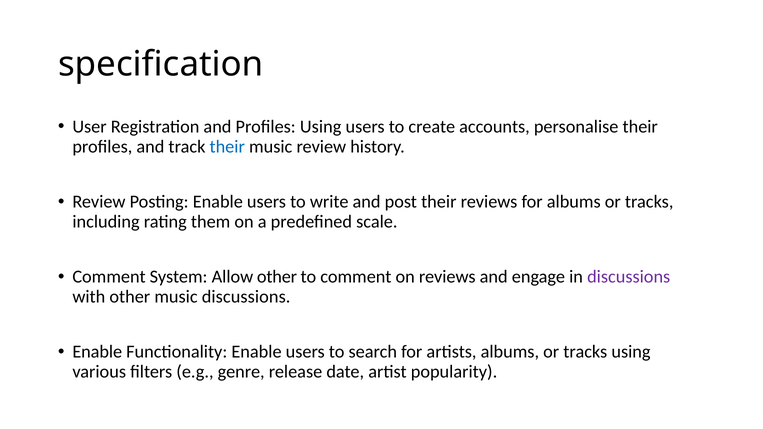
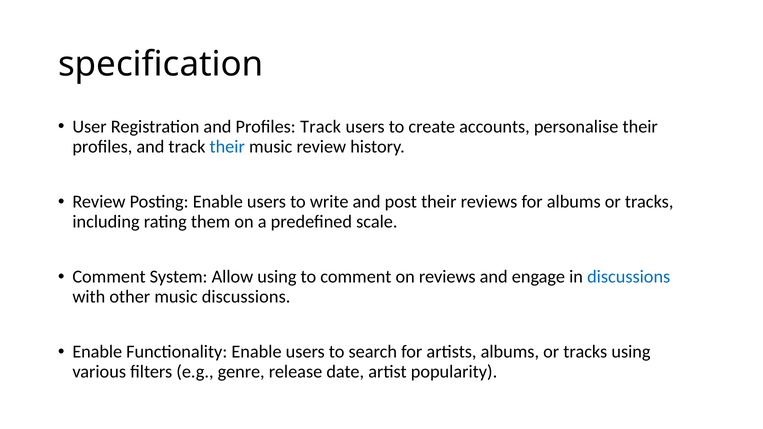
Profiles Using: Using -> Track (321, 127)
Allow other: other -> using (277, 277)
discussions colour: purple -> blue (629, 277)
